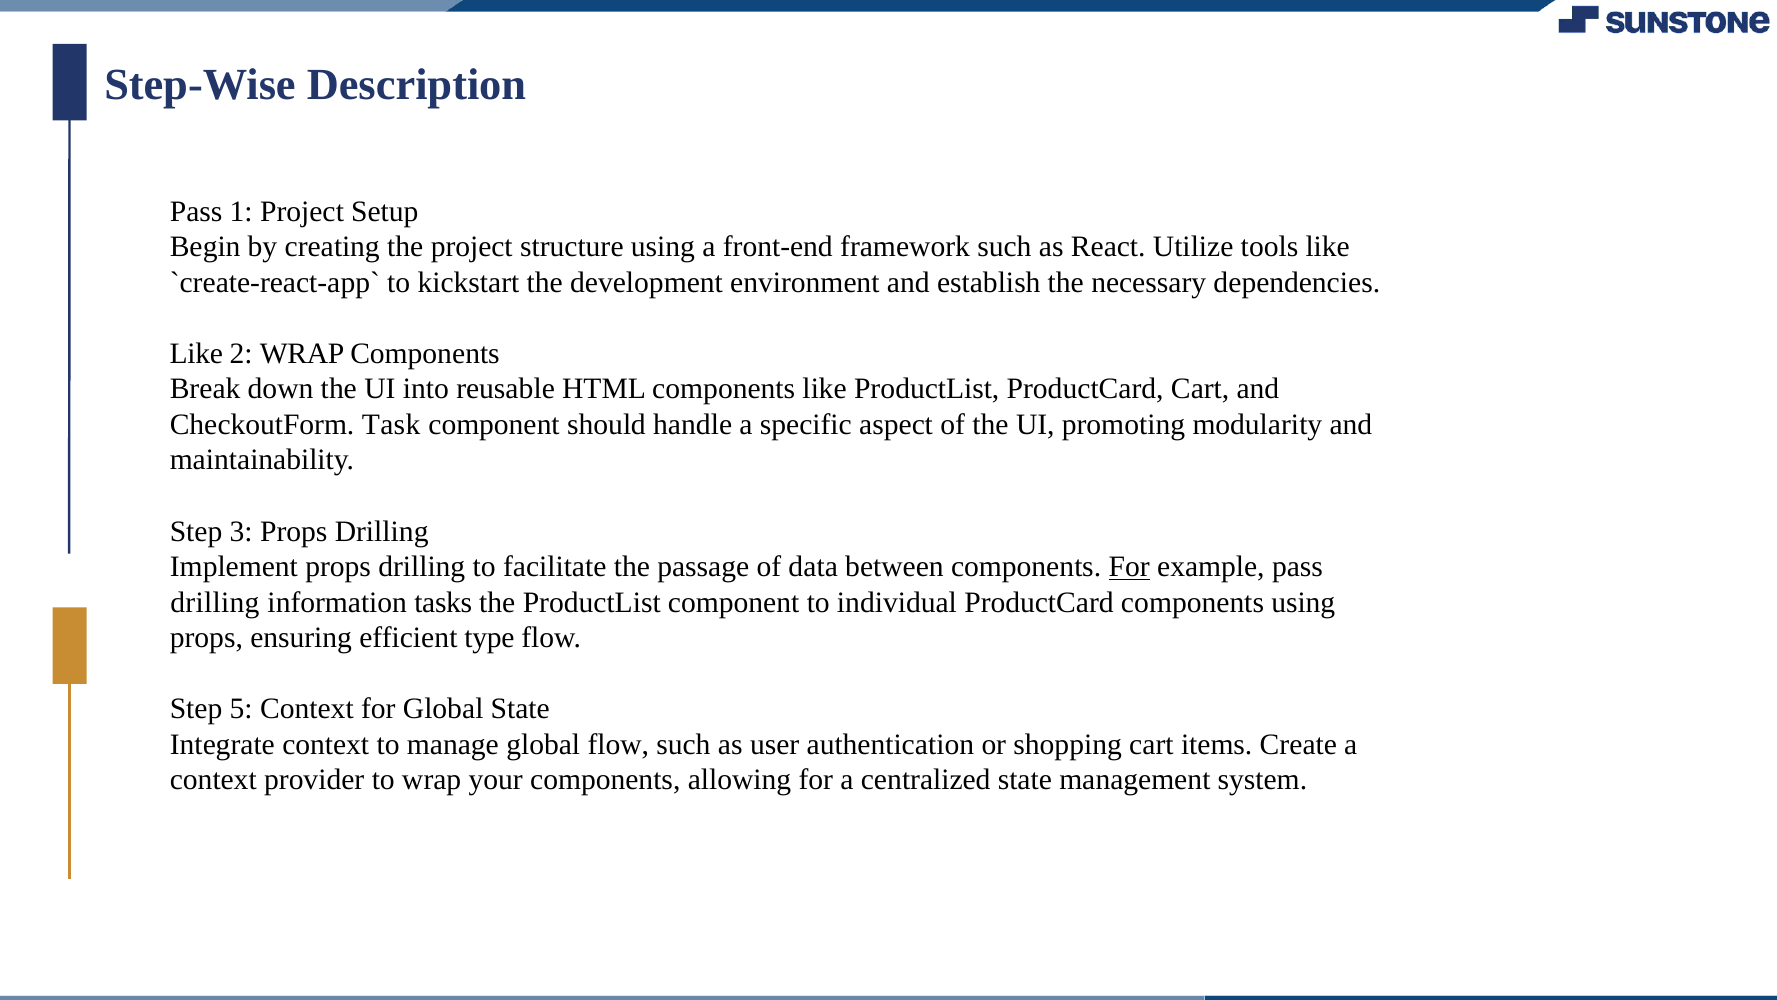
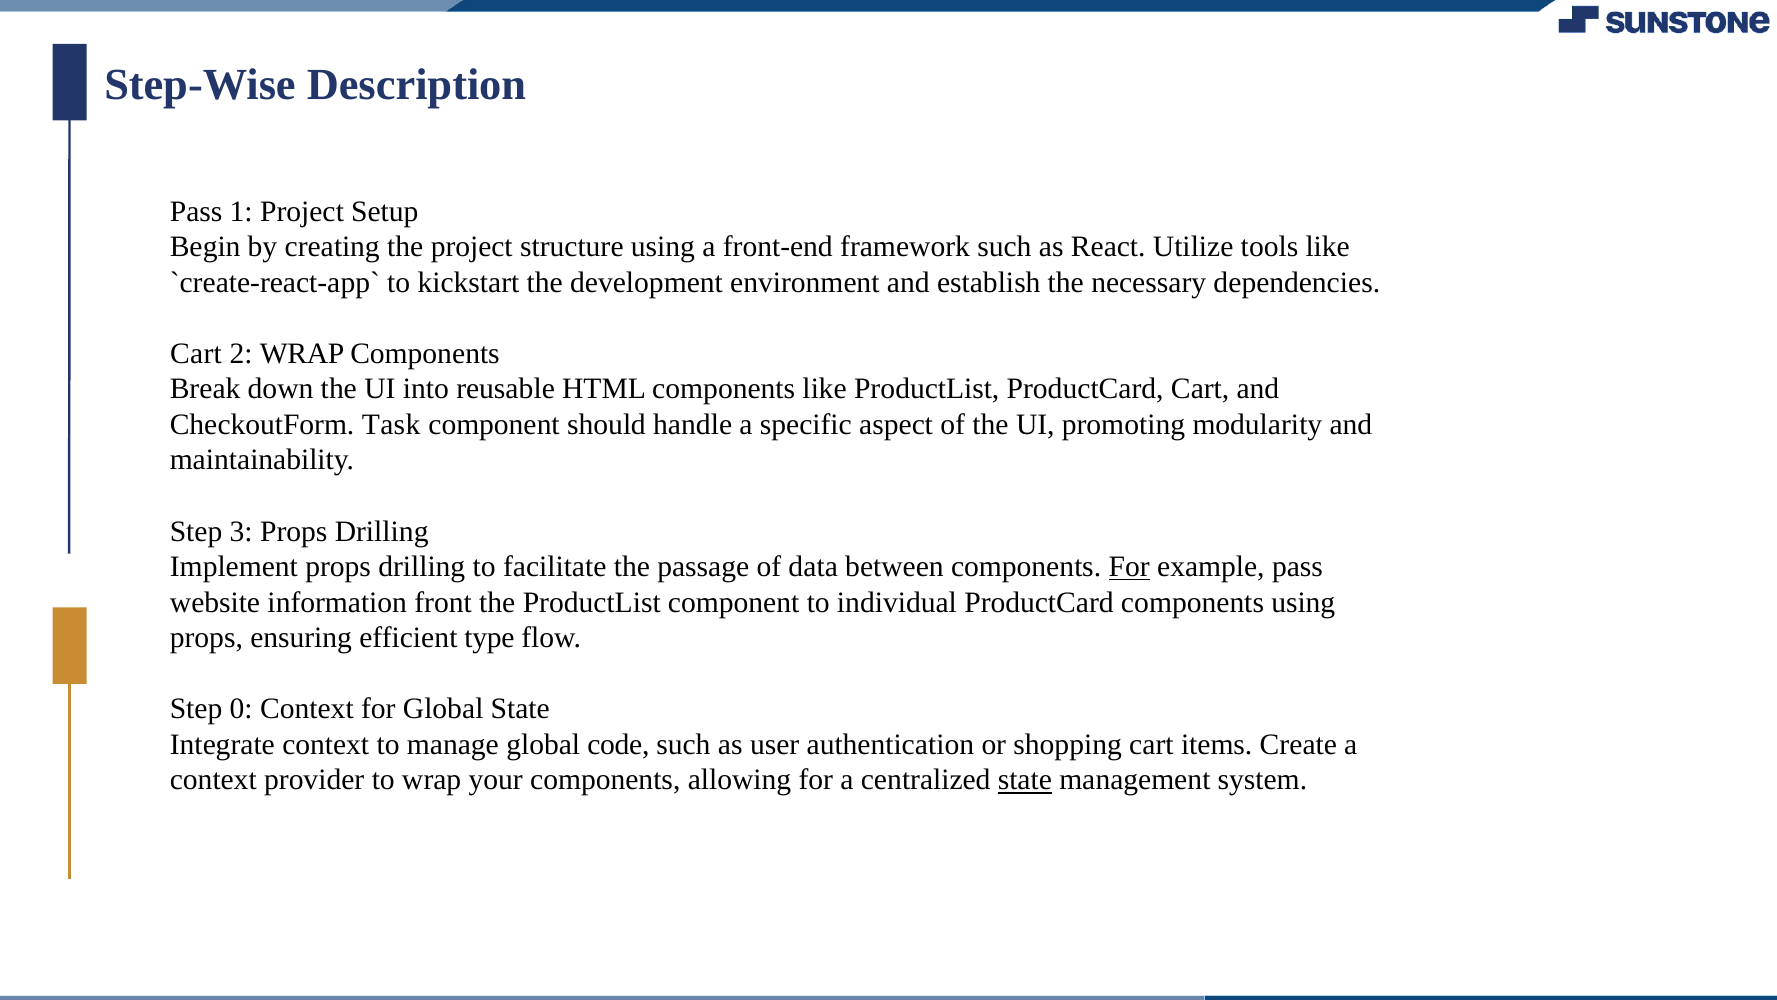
Like: Like -> Cart (196, 353)
drilling: drilling -> website (215, 602)
tasks: tasks -> front (443, 602)
5: 5 -> 0 (241, 709)
global flow: flow -> code (618, 744)
state underline: none -> present (1025, 780)
